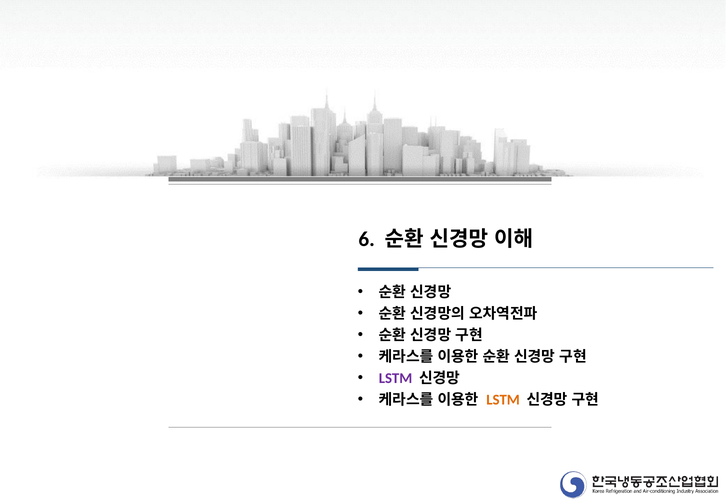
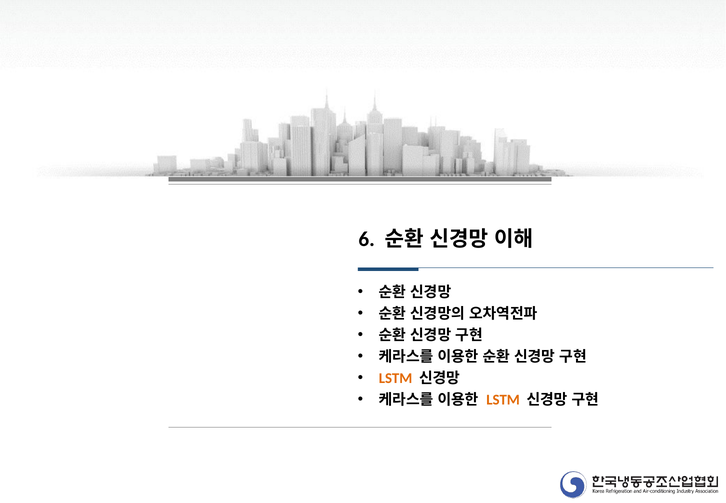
LSTM colour: purple -> orange (396, 378)
